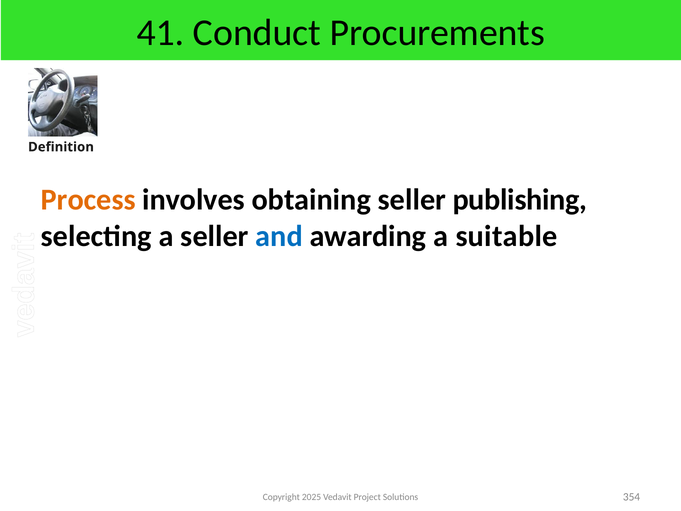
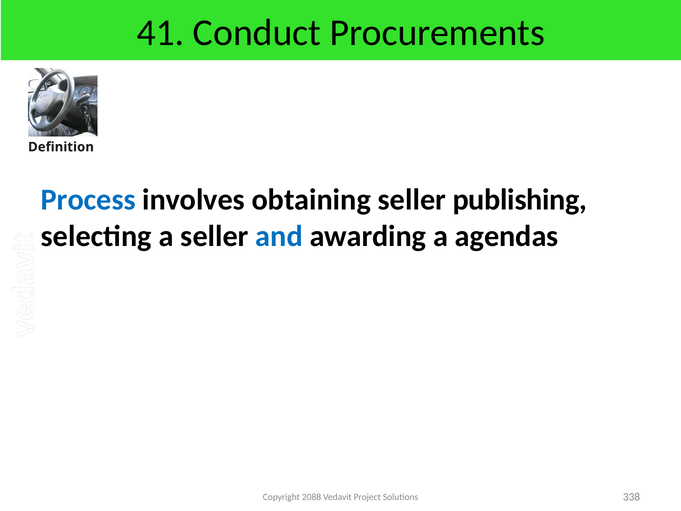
Process colour: orange -> blue (88, 200)
suitable: suitable -> agendas (507, 236)
2025: 2025 -> 2088 (312, 497)
354: 354 -> 338 (632, 497)
